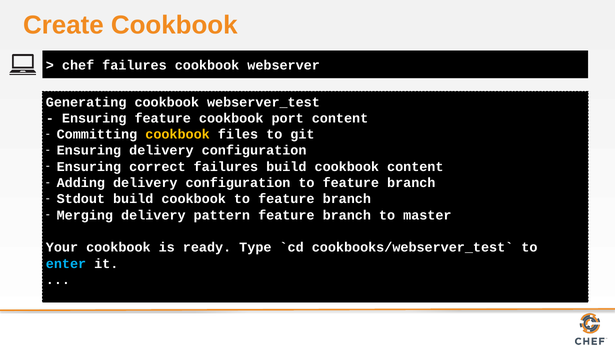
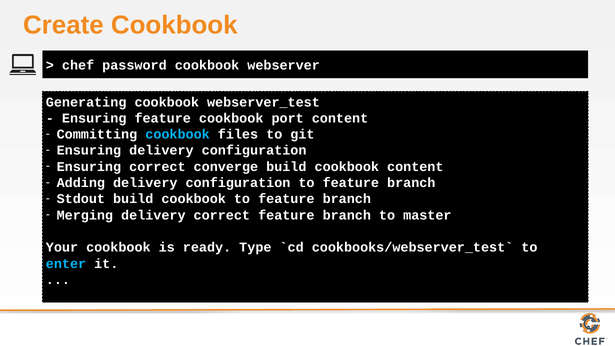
chef failures: failures -> password (134, 65)
cookbook colour: yellow -> light blue (178, 134)
correct failures: failures -> converge (226, 167)
delivery pattern: pattern -> correct (222, 215)
